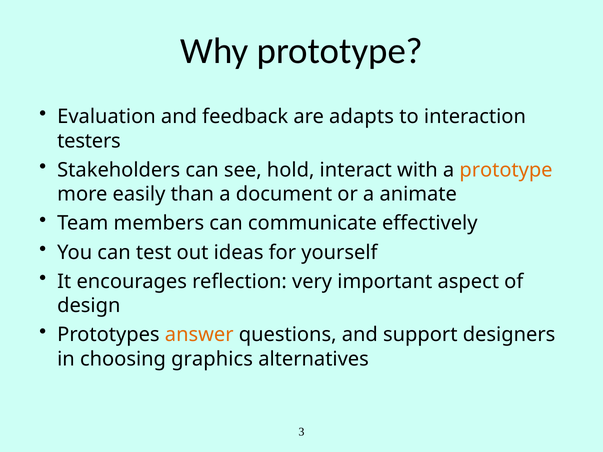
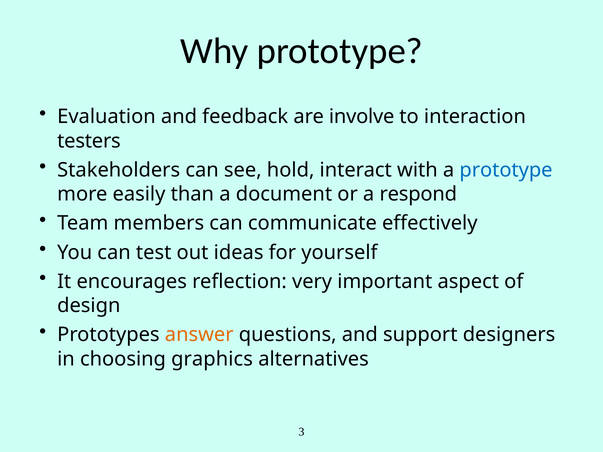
adapts: adapts -> involve (362, 117)
prototype colour: orange -> blue (506, 170)
animate: animate -> respond (418, 194)
